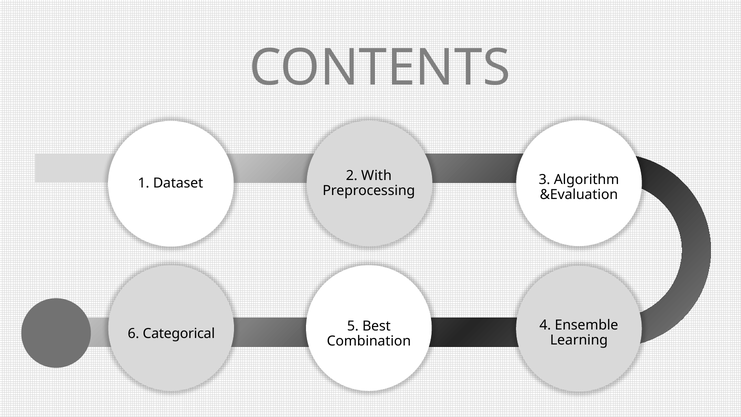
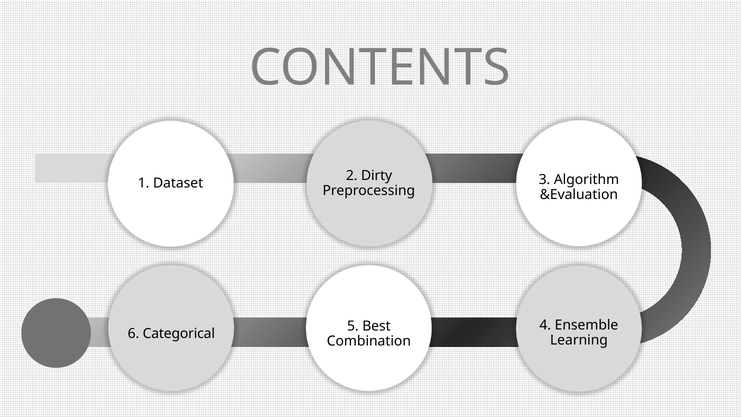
With: With -> Dirty (377, 176)
